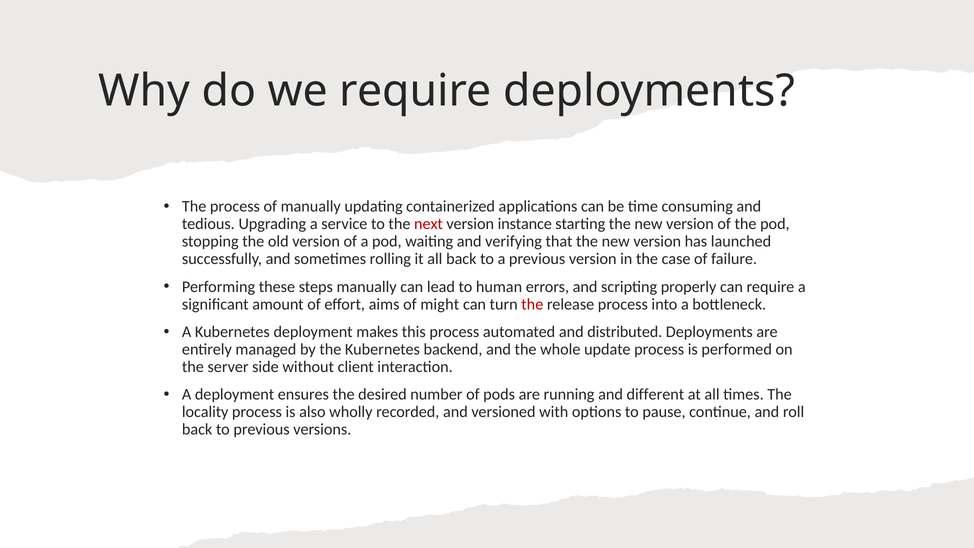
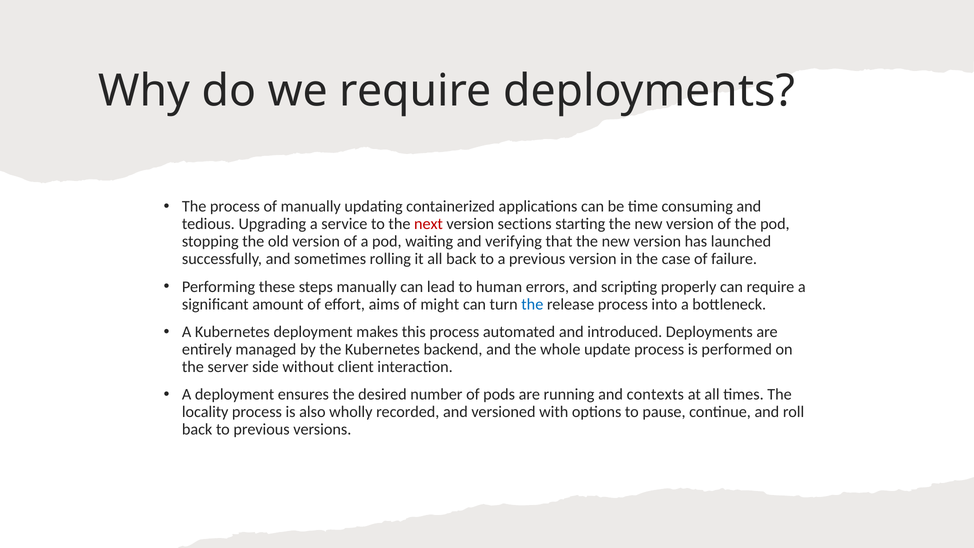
instance: instance -> sections (525, 224)
the colour: red -> blue (532, 304)
distributed: distributed -> introduced (625, 332)
different: different -> contexts (655, 394)
